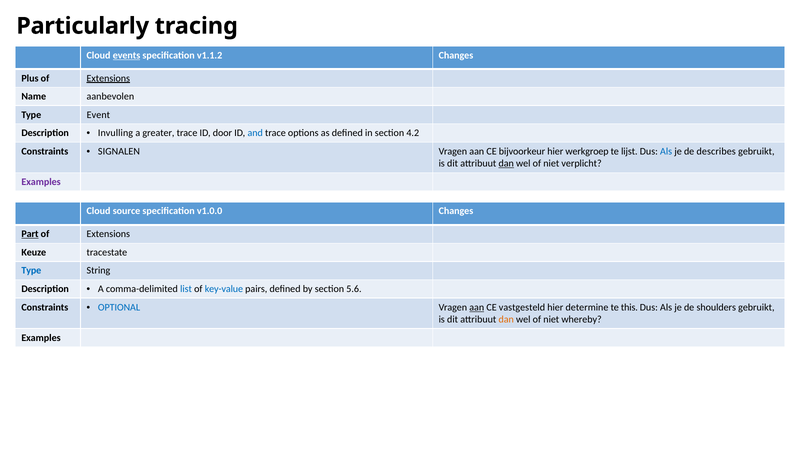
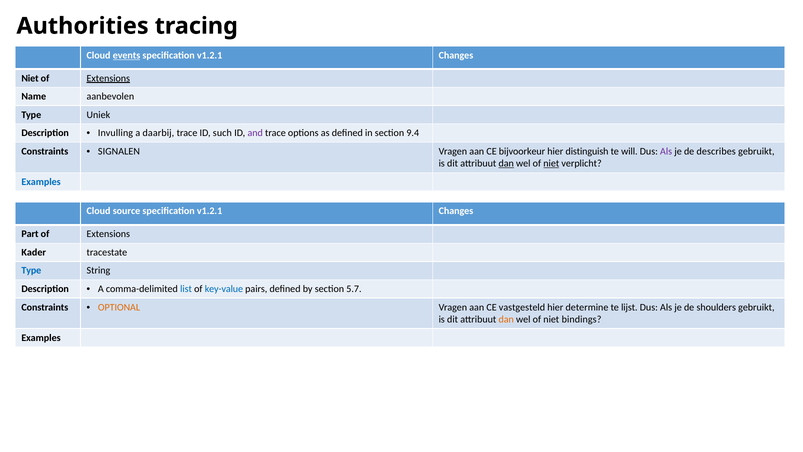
Particularly: Particularly -> Authorities (83, 26)
v1.1.2: v1.1.2 -> v1.2.1 (210, 55)
Plus: Plus -> Niet (30, 78)
Event: Event -> Uniek (98, 115)
greater: greater -> daarbij (158, 133)
door: door -> such (222, 133)
and colour: blue -> purple (255, 133)
4.2: 4.2 -> 9.4 (413, 133)
werkgroep: werkgroep -> distinguish (587, 151)
lijst: lijst -> will (629, 151)
Als colour: blue -> purple (666, 151)
niet underline: none -> present (551, 164)
Examples colour: purple -> blue (41, 182)
v1.0.0: v1.0.0 -> v1.2.1 (210, 211)
Part underline: present -> none (30, 234)
Keuze: Keuze -> Kader (34, 252)
5.6: 5.6 -> 5.7 (354, 289)
OPTIONAL colour: blue -> orange (119, 307)
aan underline: present -> none (477, 307)
this: this -> lijst (629, 307)
whereby: whereby -> bindings (582, 319)
